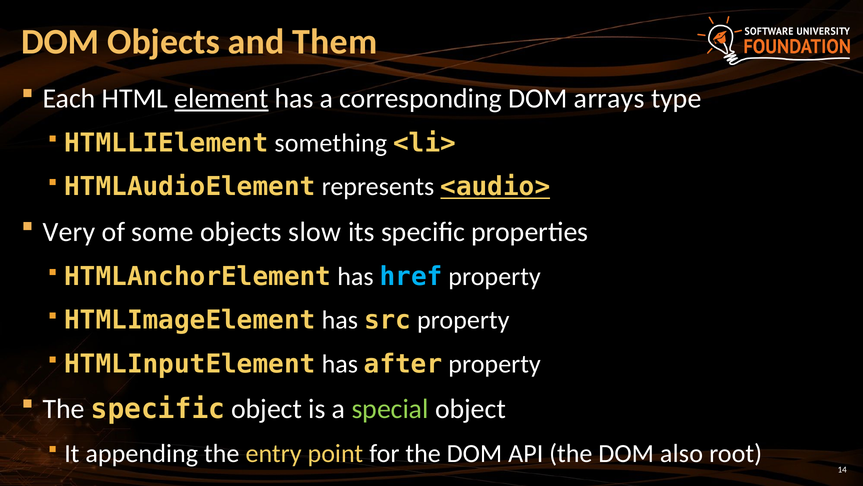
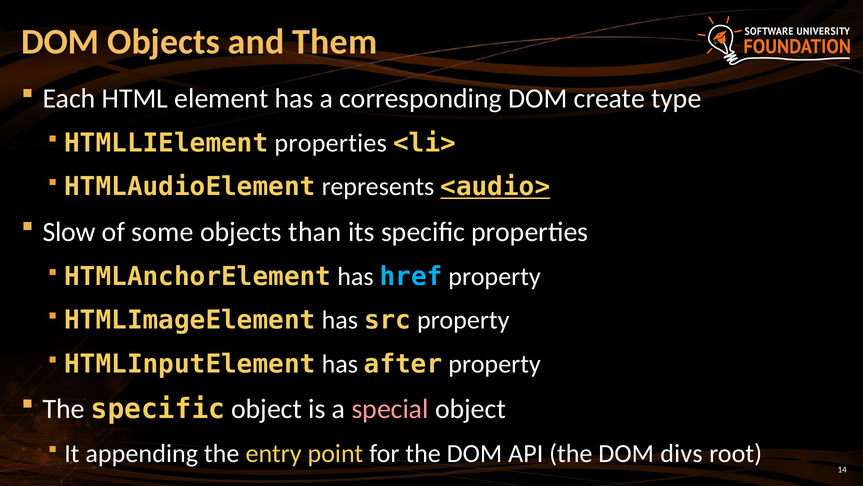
element underline: present -> none (221, 98)
arrays: arrays -> create (609, 98)
HTMLLIElement something: something -> properties (331, 143)
Very: Very -> Slow (69, 232)
slow: slow -> than (315, 232)
special colour: light green -> pink (390, 409)
also: also -> divs (681, 453)
